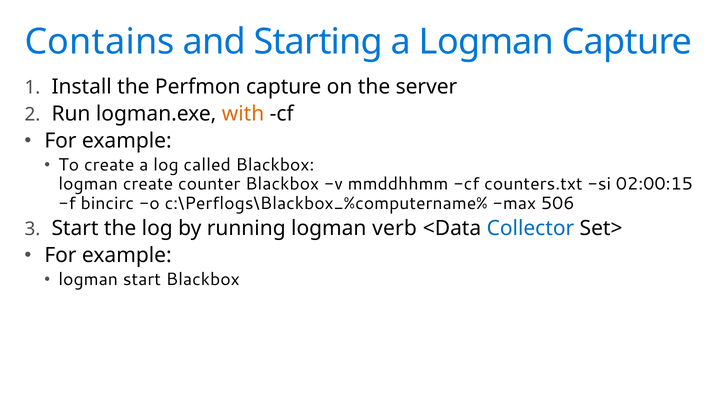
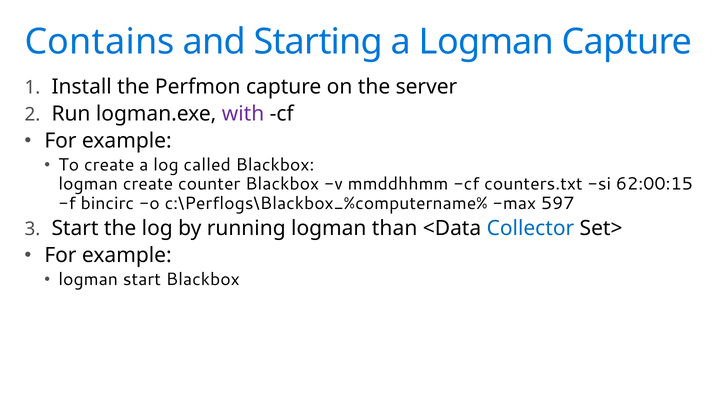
with colour: orange -> purple (243, 114)
02:00:15: 02:00:15 -> 62:00:15 (654, 184)
506: 506 -> 597 (558, 203)
verb: verb -> than (395, 228)
